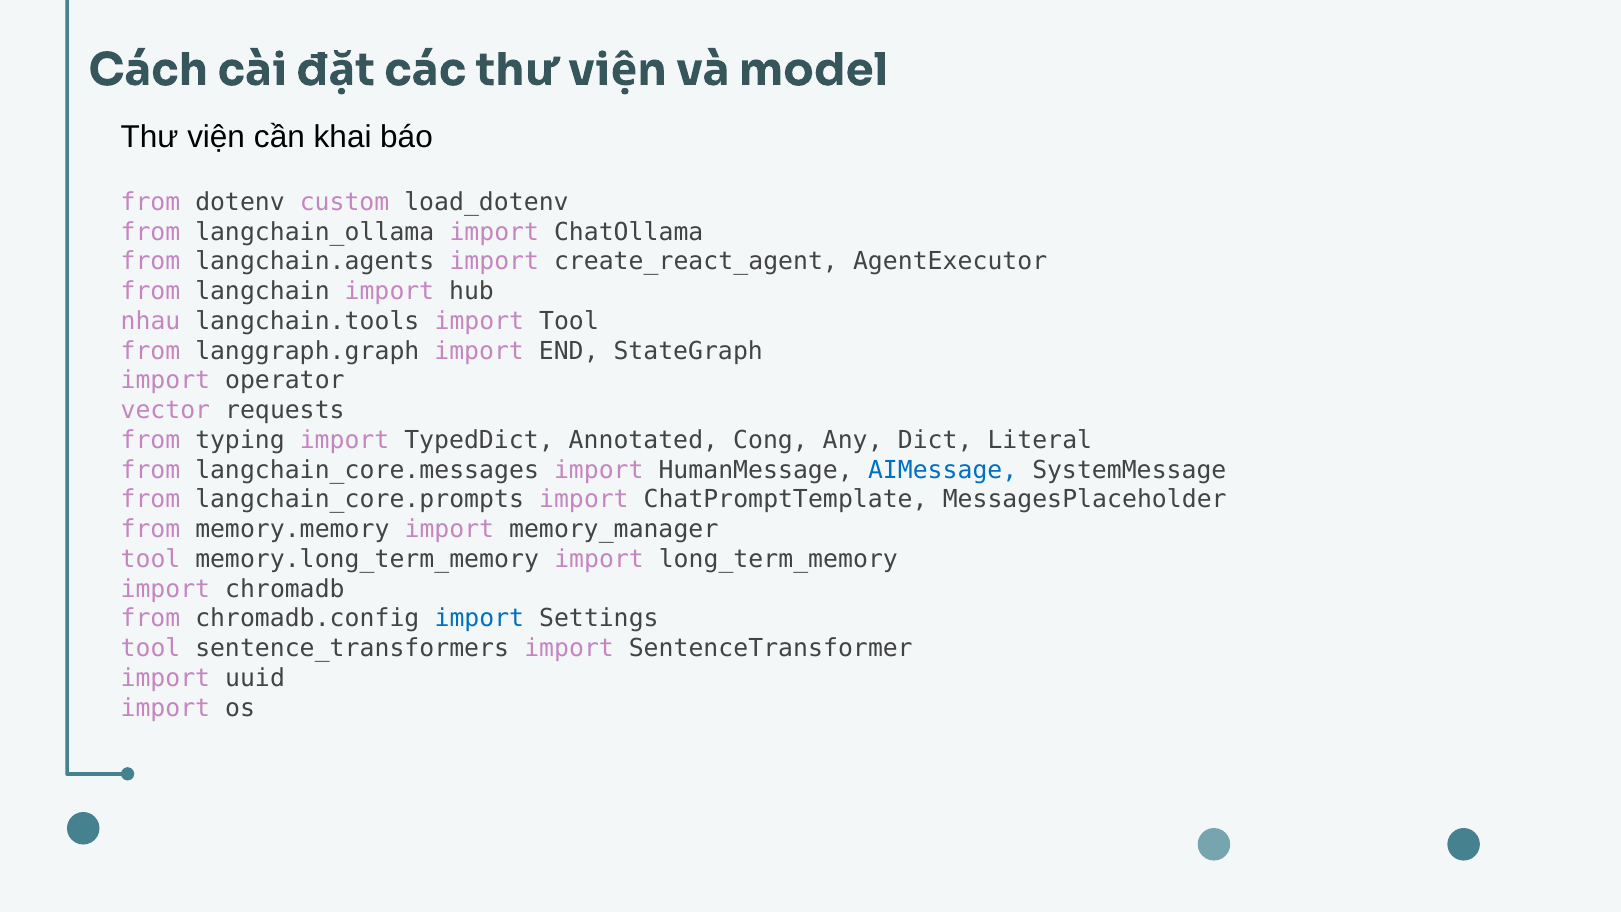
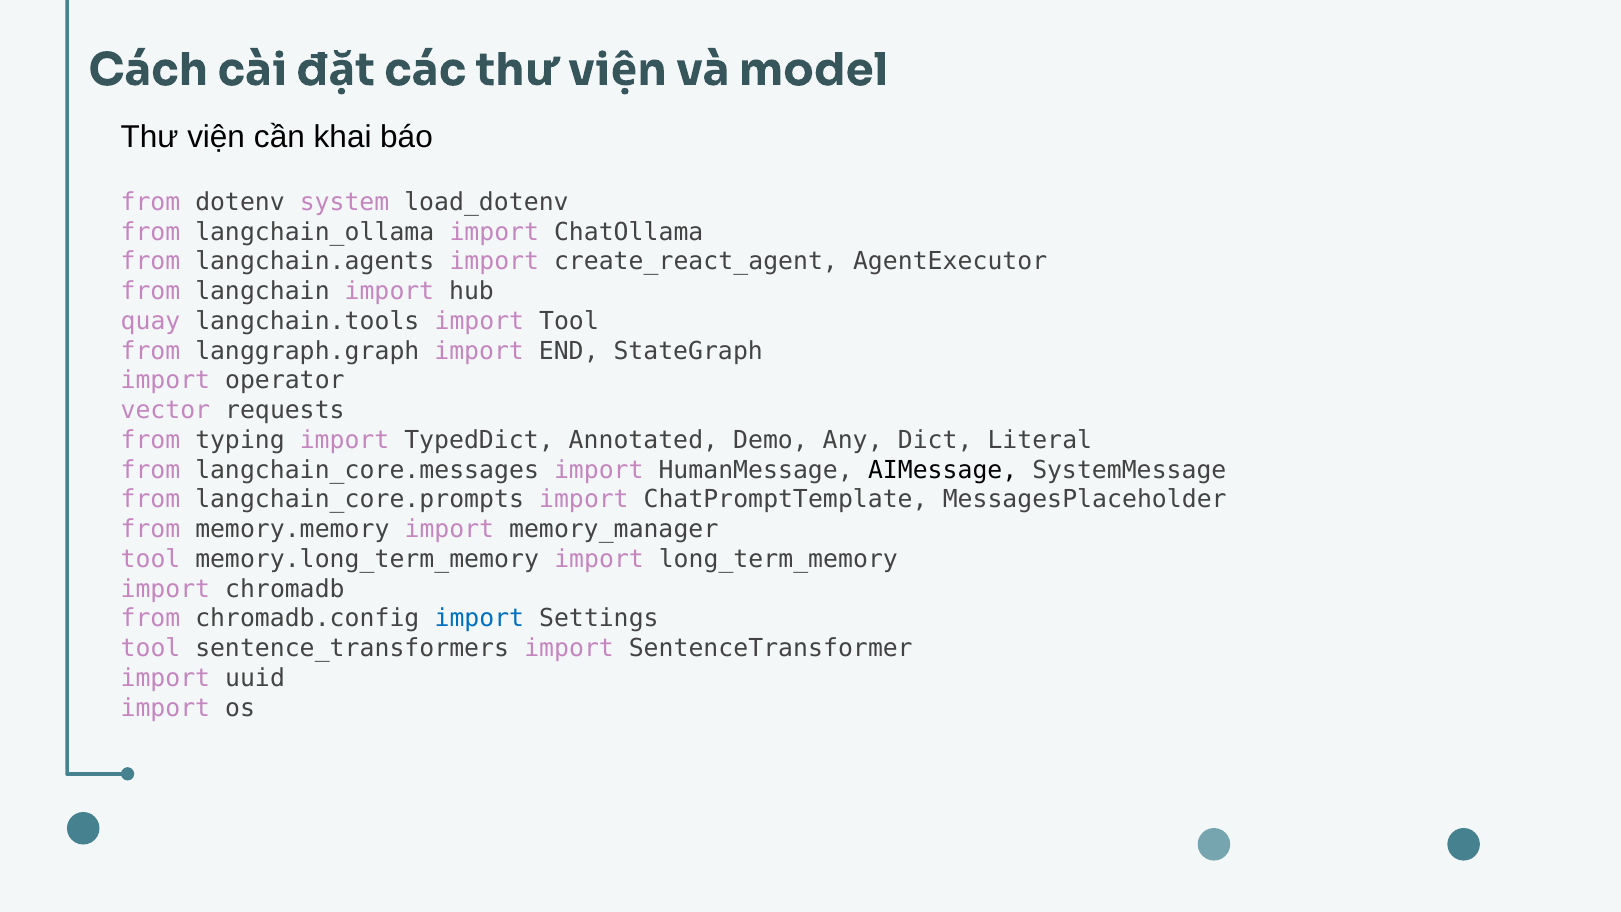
custom: custom -> system (345, 202)
nhau: nhau -> quay (151, 321)
Cong: Cong -> Demo (770, 440)
AIMessage colour: blue -> black (943, 470)
